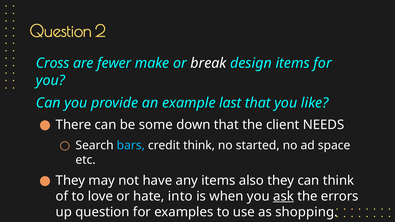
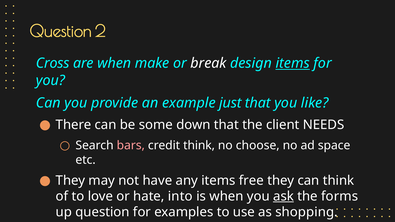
are fewer: fewer -> when (114, 63)
items underline: none -> present (293, 63)
last: last -> just (230, 103)
bars colour: light blue -> pink (131, 145)
started: started -> choose (258, 145)
also: also -> free (251, 181)
errors: errors -> forms (340, 196)
